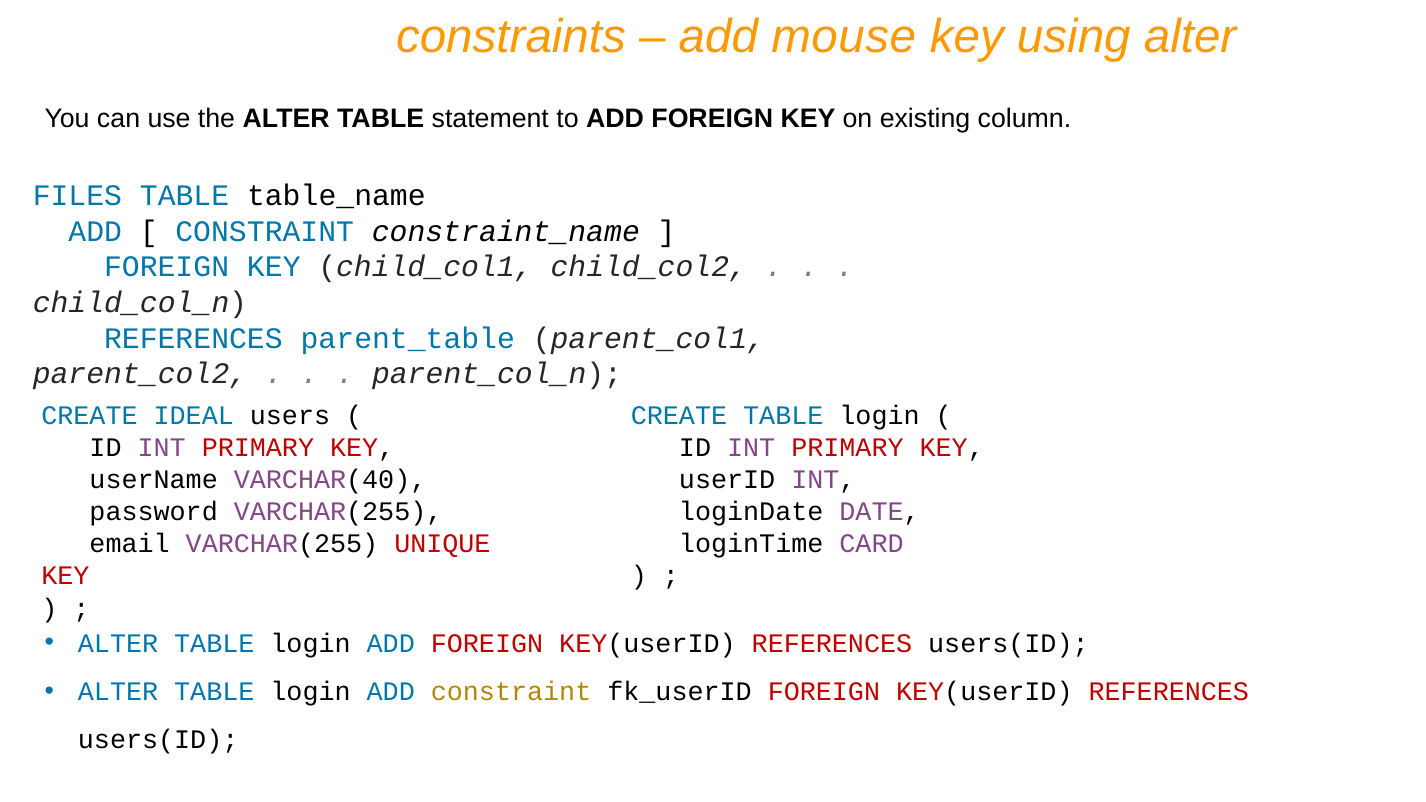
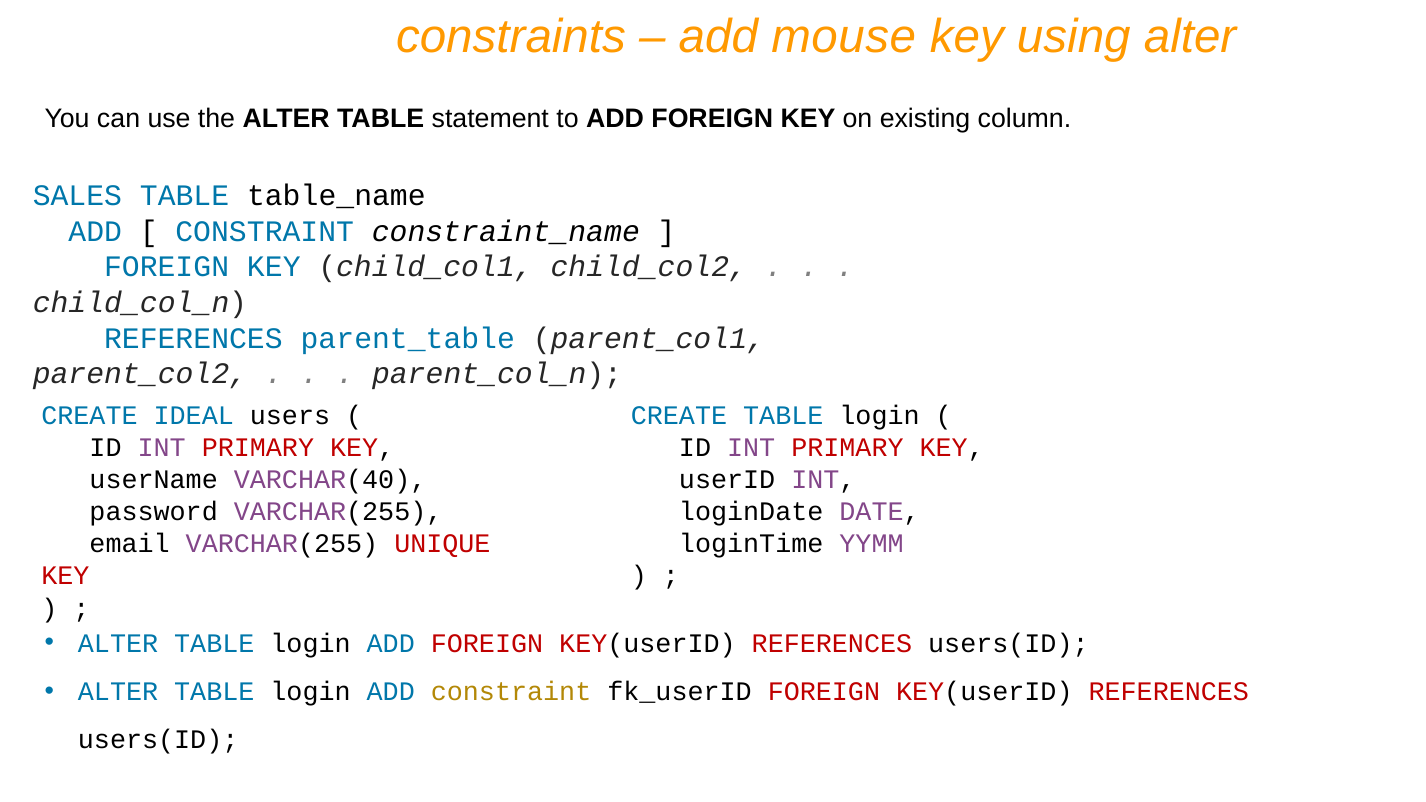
FILES: FILES -> SALES (77, 196)
CARD: CARD -> YYMM (872, 544)
